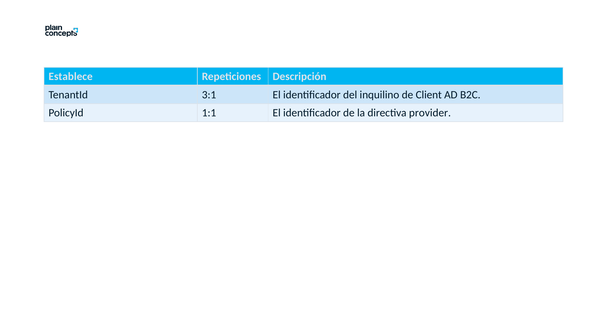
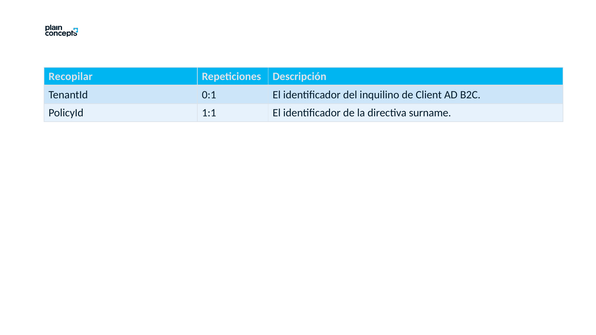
Establece: Establece -> Recopilar (71, 77)
3:1: 3:1 -> 0:1 (209, 95)
provider: provider -> surname (430, 113)
